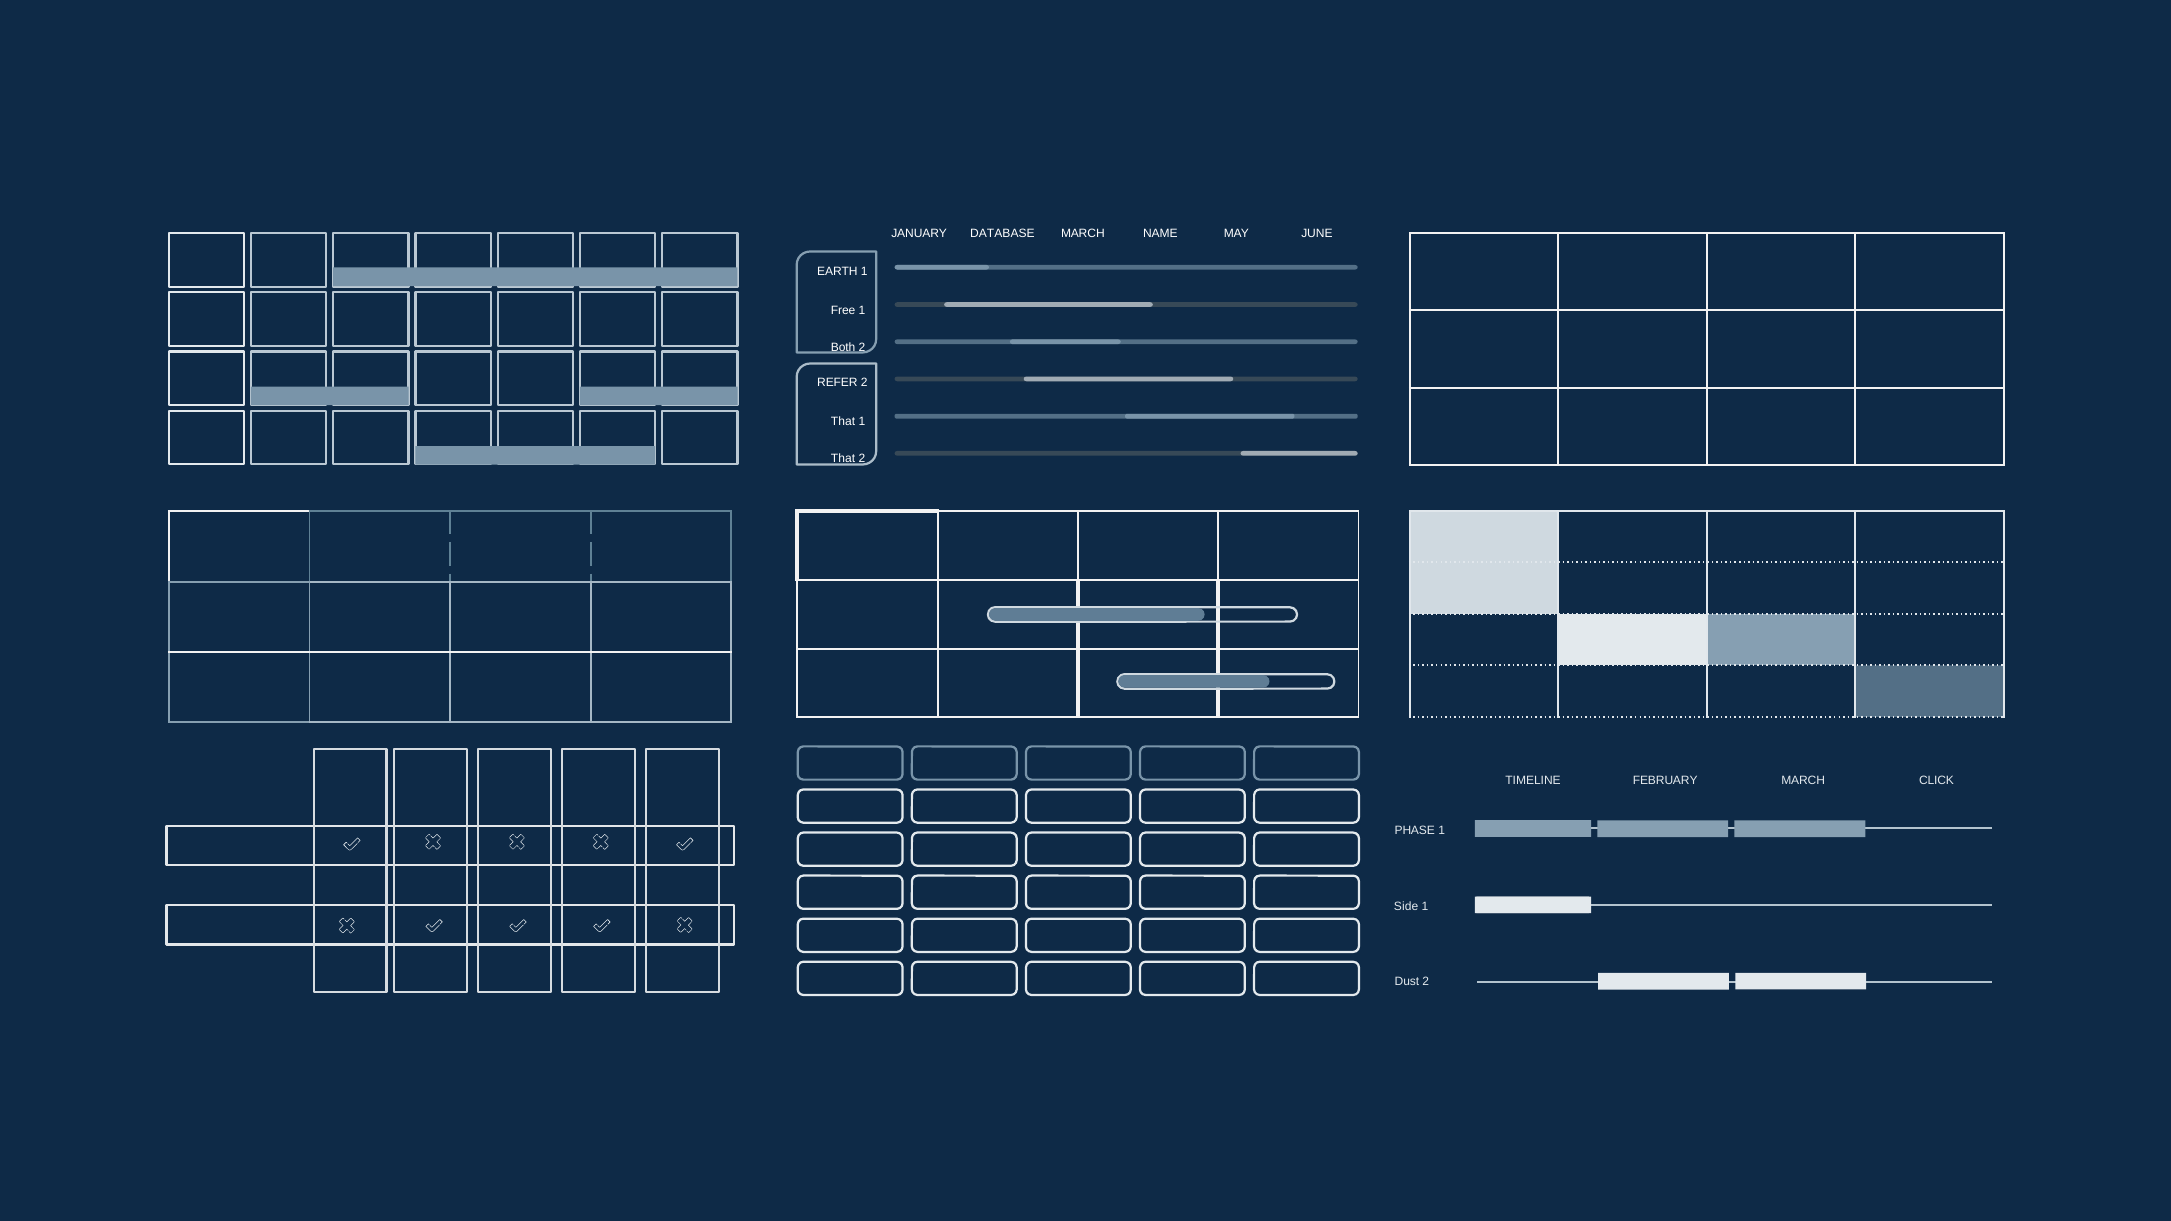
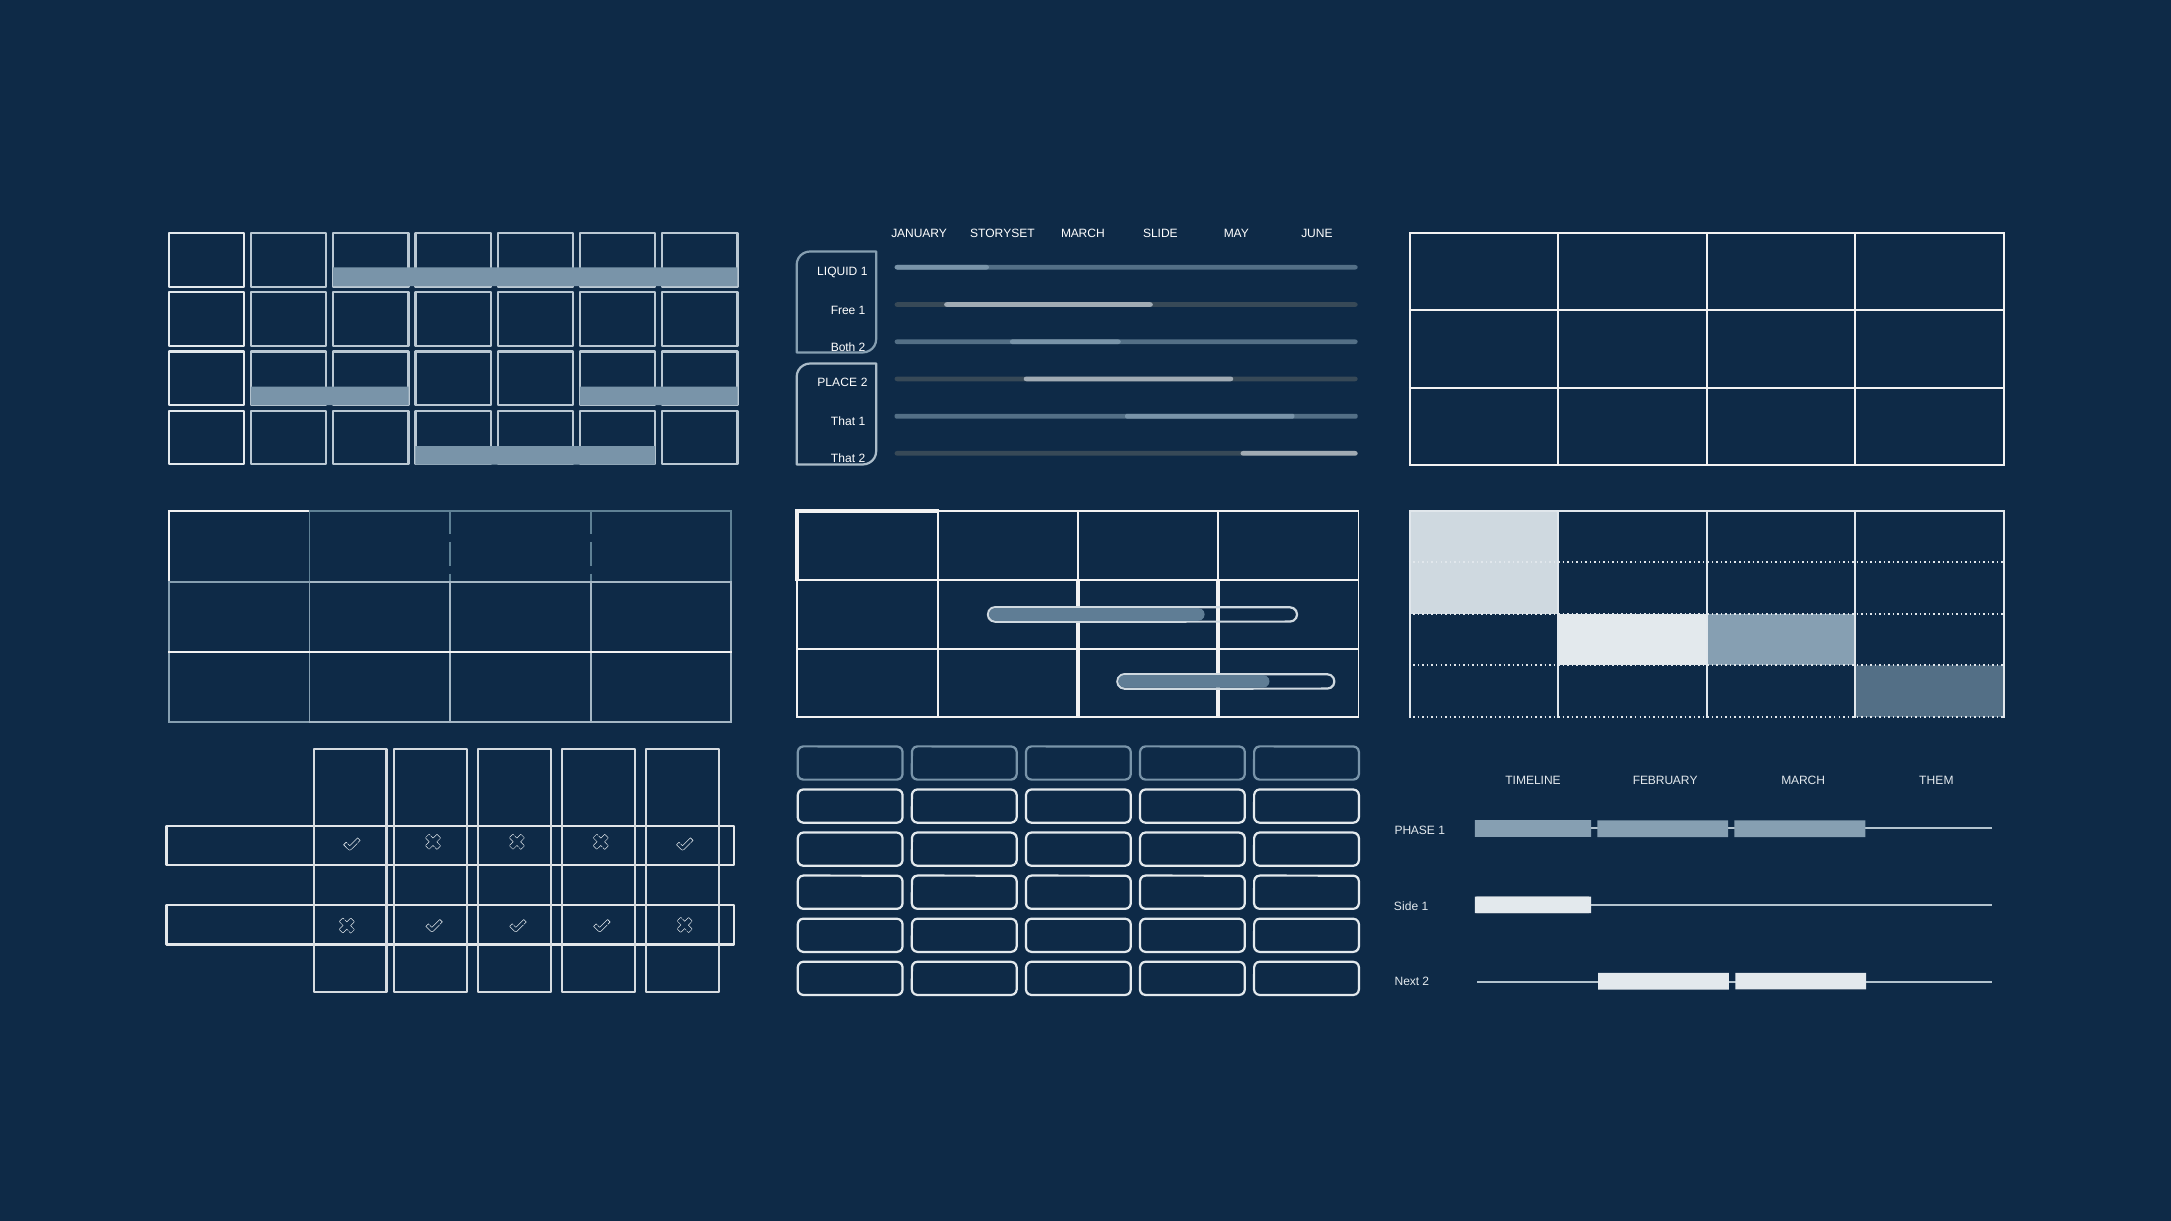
DATABASE: DATABASE -> STORYSET (1002, 234)
NAME: NAME -> SLIDE (1160, 234)
EARTH: EARTH -> LIQUID (837, 272)
REFER: REFER -> PLACE (837, 382)
CLICK: CLICK -> THEM (1936, 781)
Dust: Dust -> Next (1407, 982)
